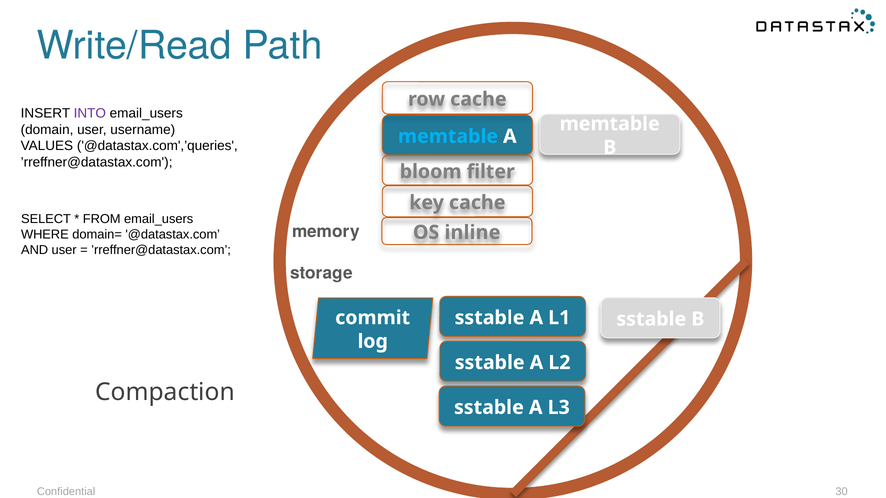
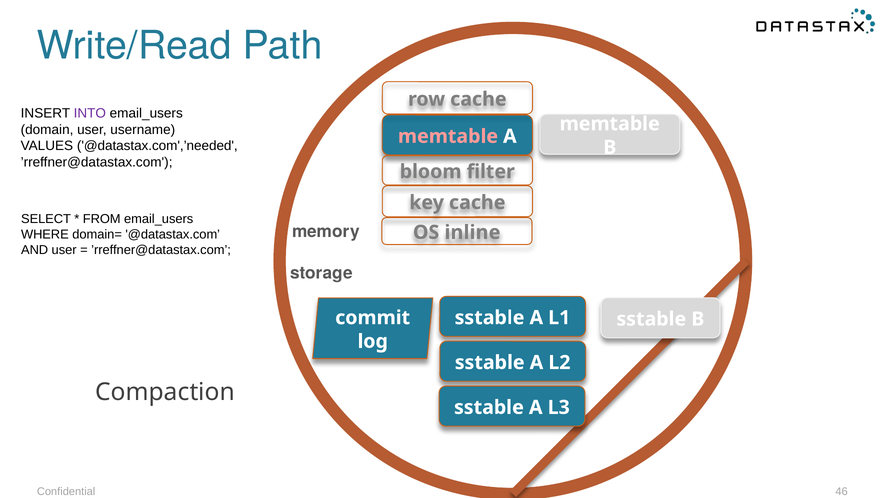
memtable colour: light blue -> pink (448, 136)
@datastax.com',’queries: @datastax.com',’queries -> @datastax.com',’needed (157, 146)
30: 30 -> 46 (842, 492)
